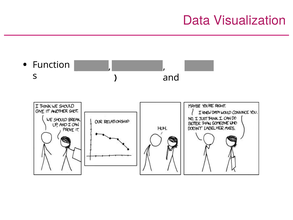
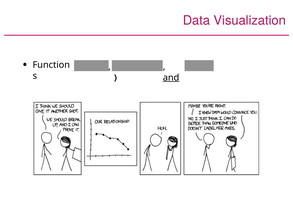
and underline: none -> present (171, 78)
